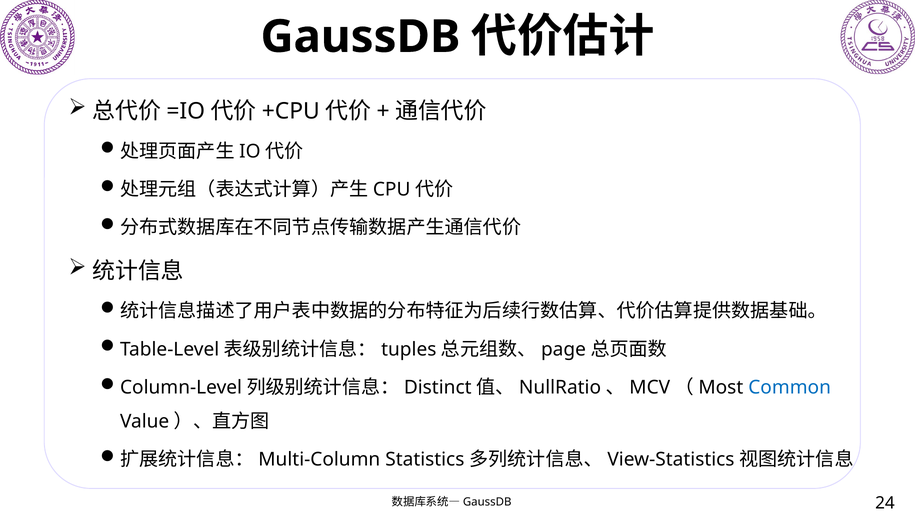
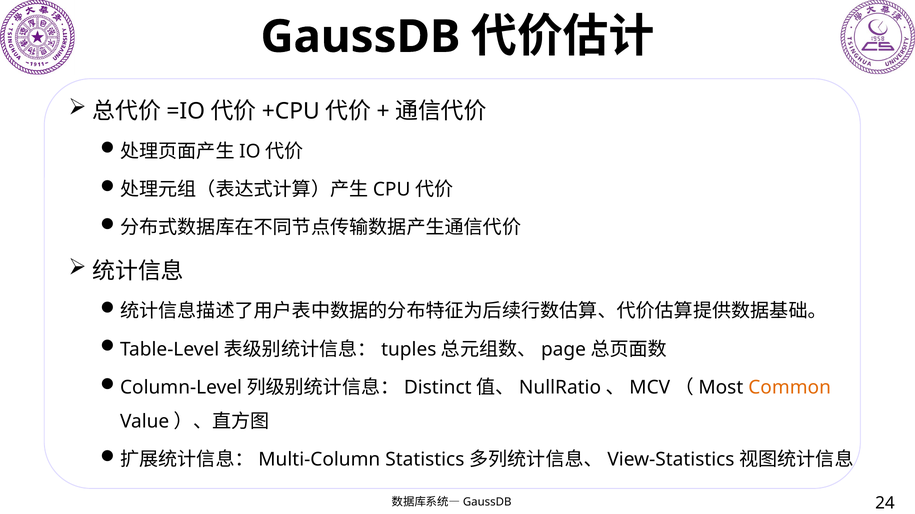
Common colour: blue -> orange (790, 388)
